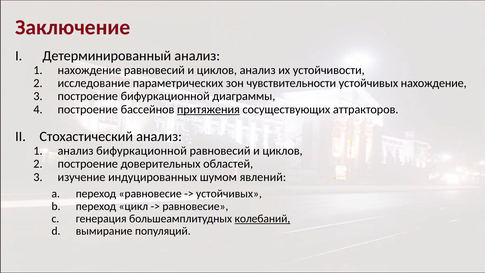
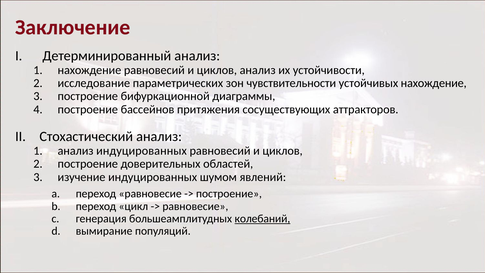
притяжения underline: present -> none (208, 109)
анализ бифуркационной: бифуркационной -> индуцированных (142, 151)
устойчивых: устойчивых -> построение (229, 194)
